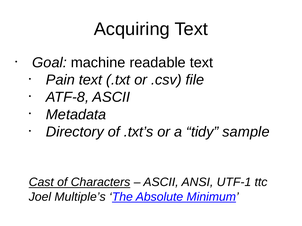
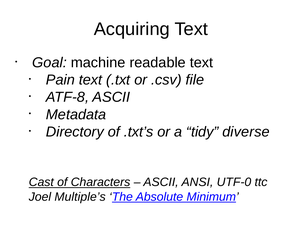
sample: sample -> diverse (246, 132)
UTF-1: UTF-1 -> UTF-0 (234, 183)
